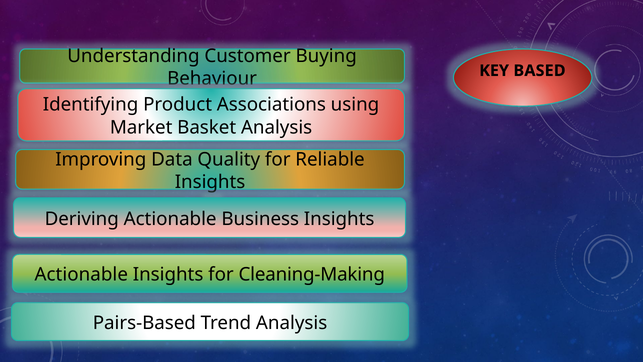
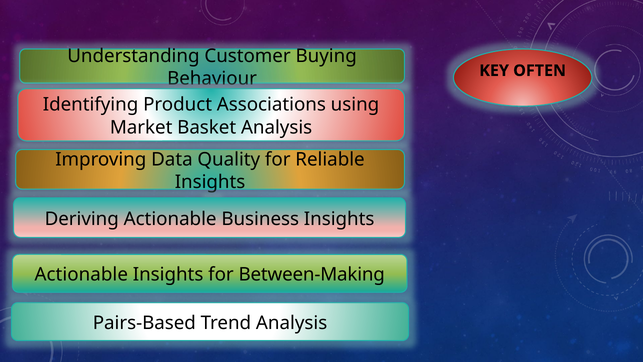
BASED: BASED -> OFTEN (540, 71)
Cleaning-Making: Cleaning-Making -> Between-Making (312, 274)
